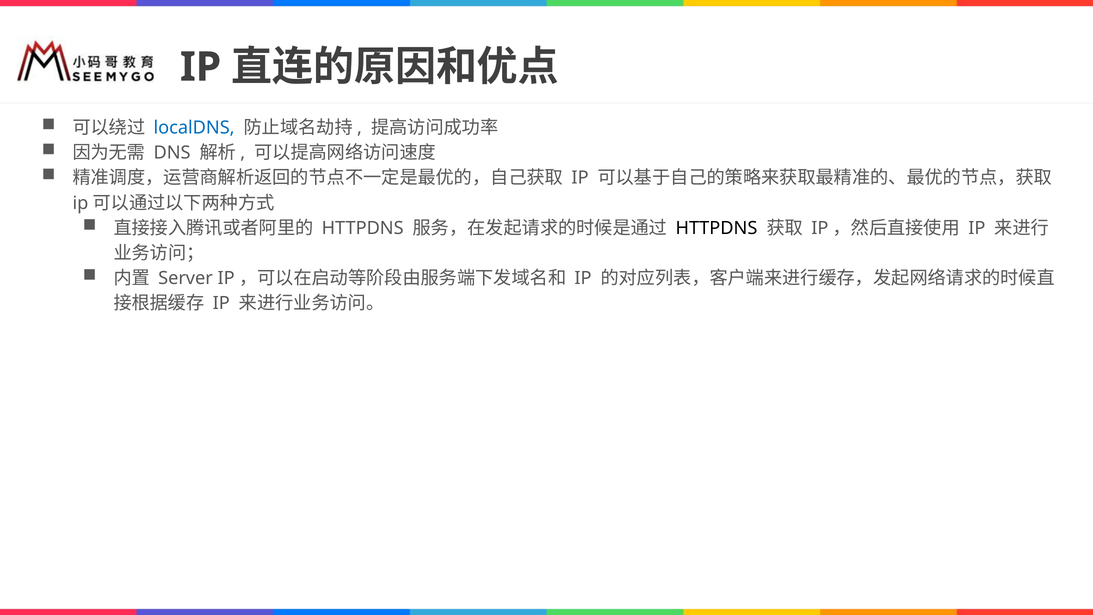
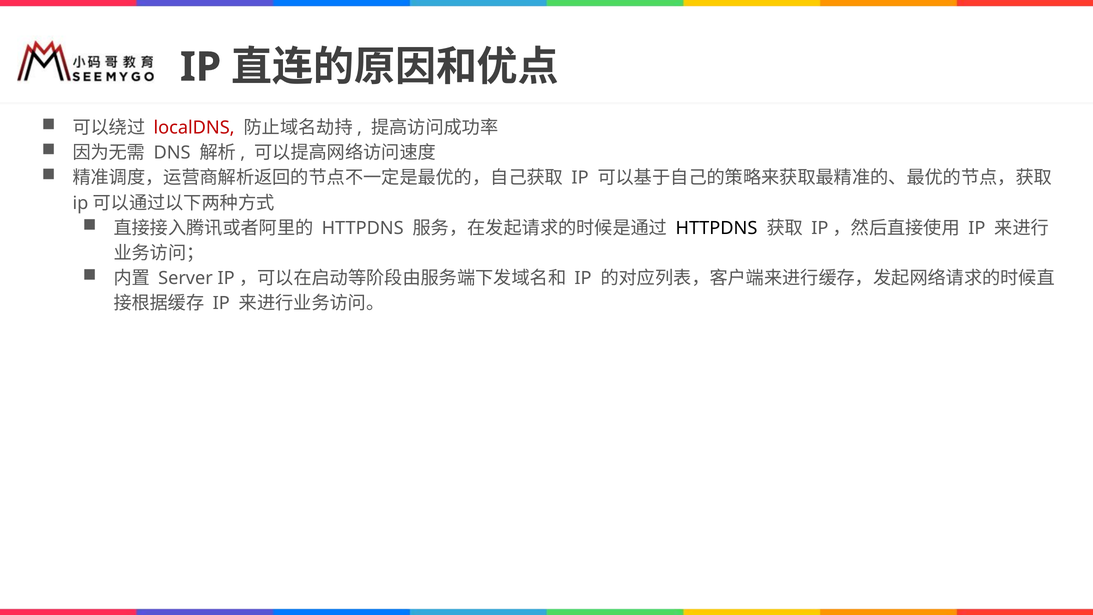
localDNS colour: blue -> red (194, 128)
